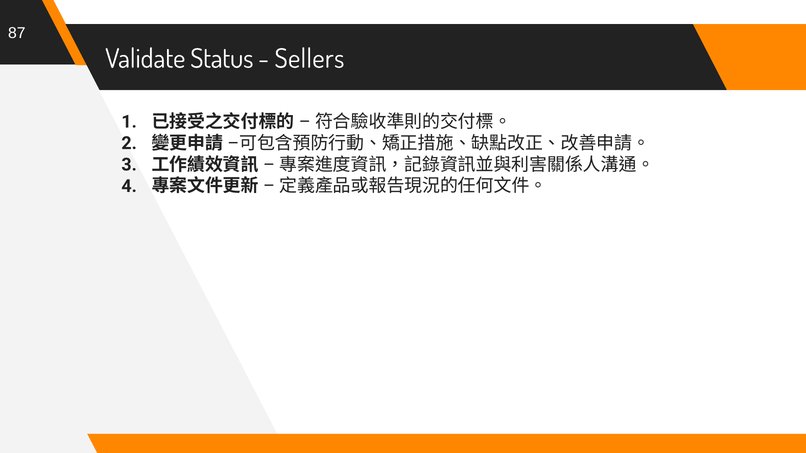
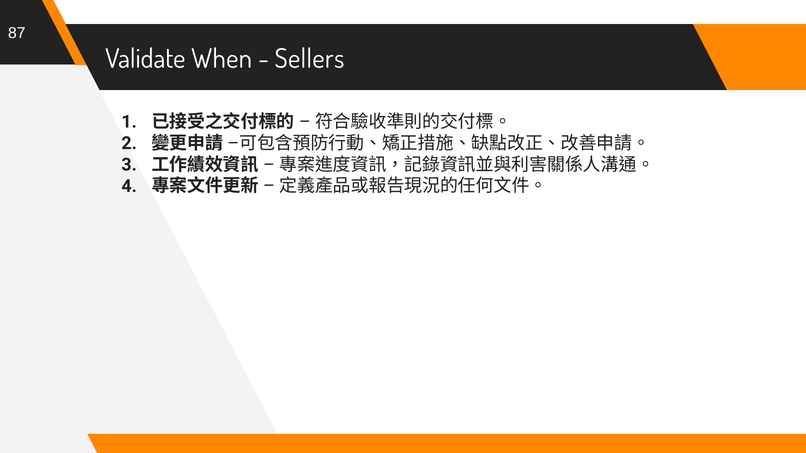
Status: Status -> When (222, 59)
